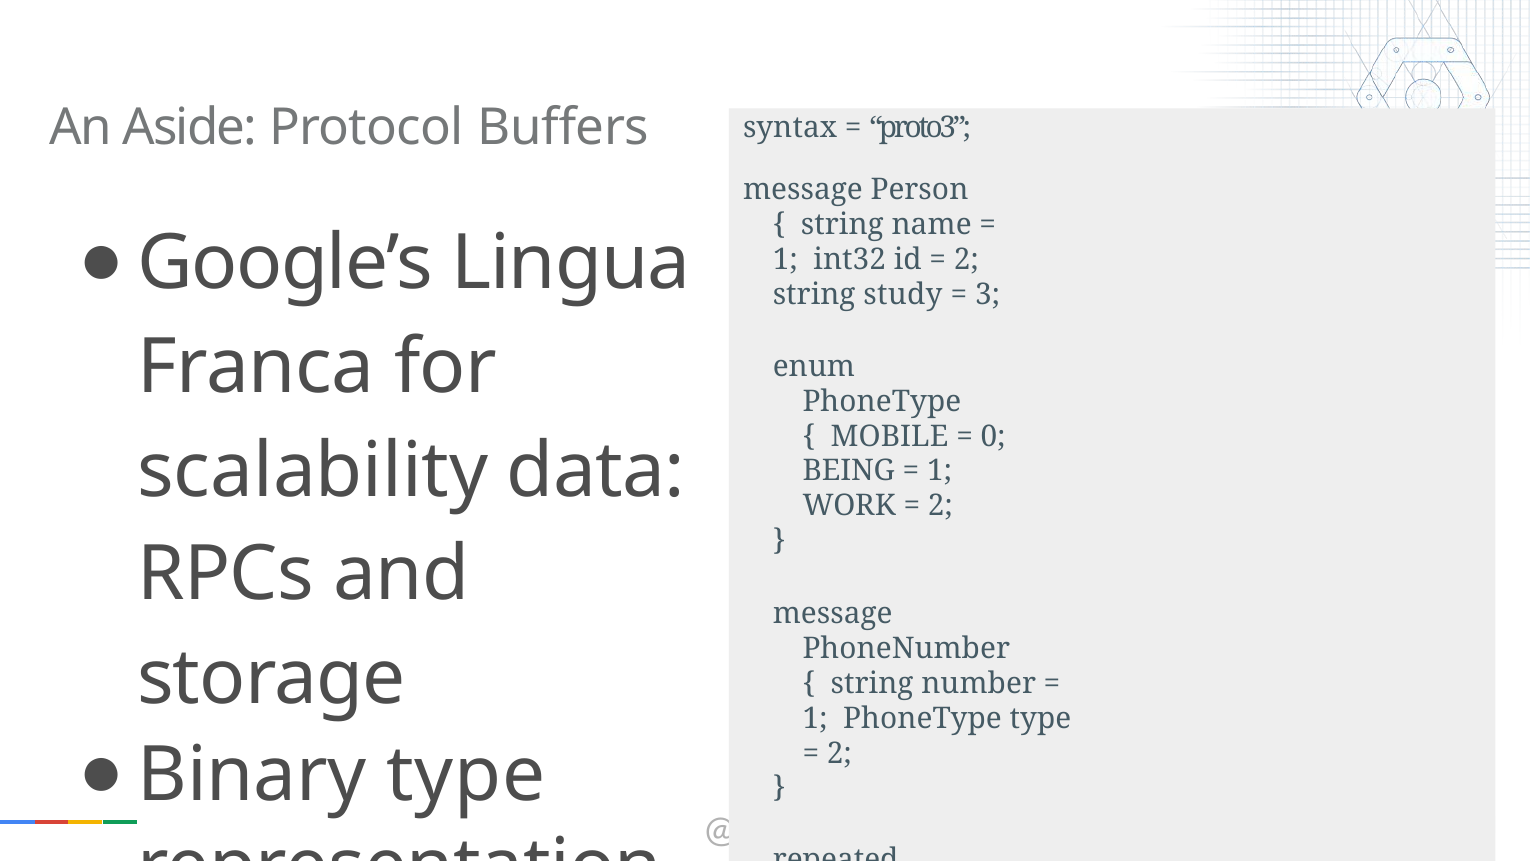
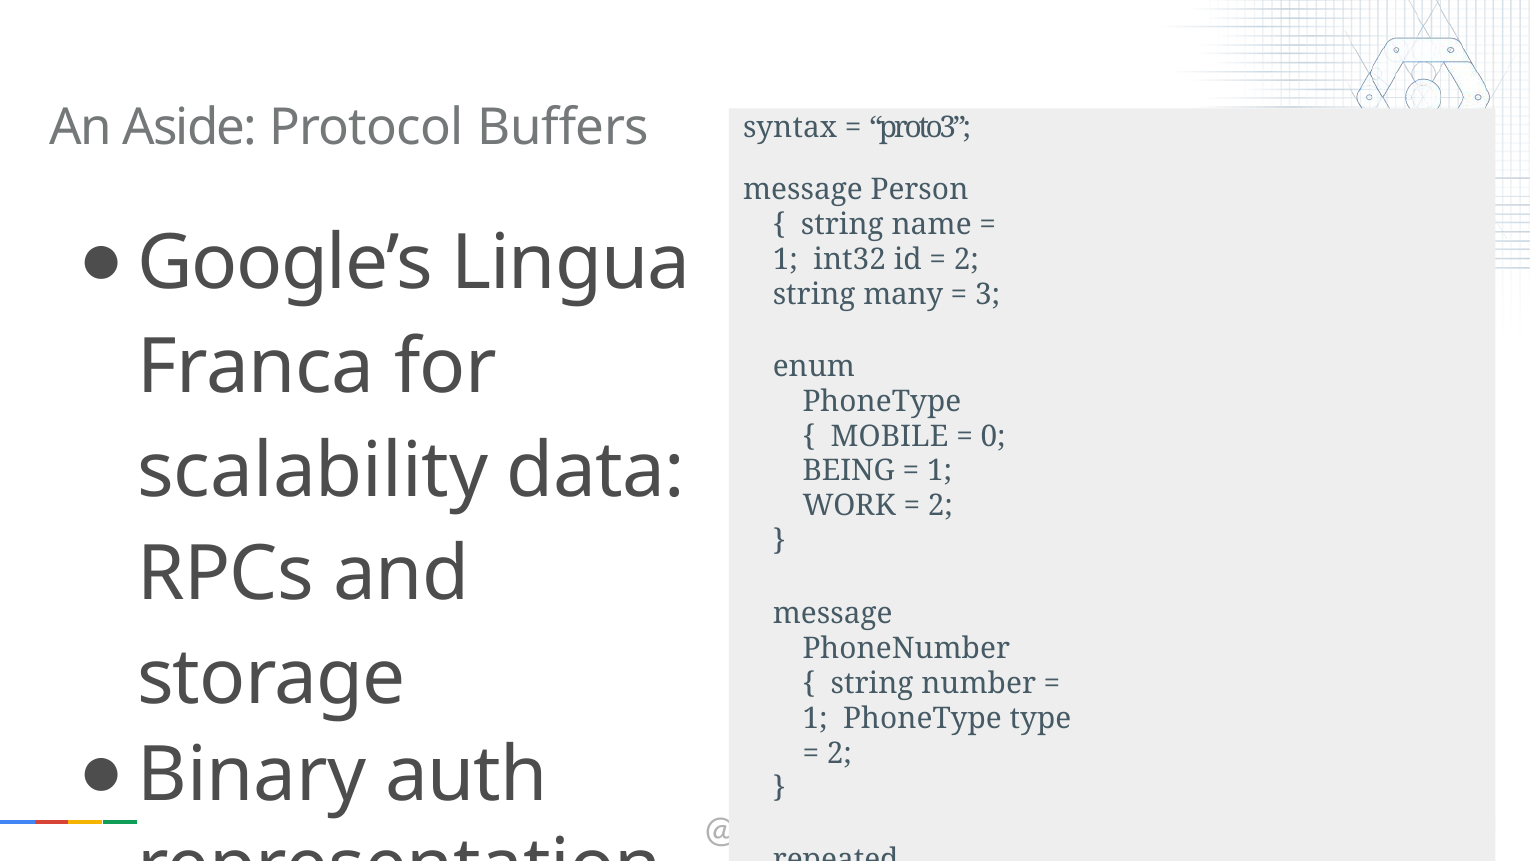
string study: study -> many (903, 295)
Binary type: type -> auth (467, 775)
